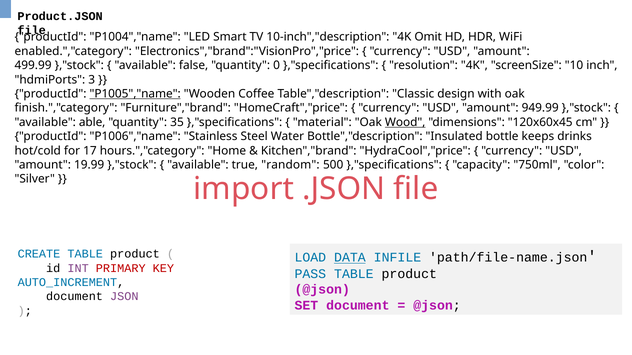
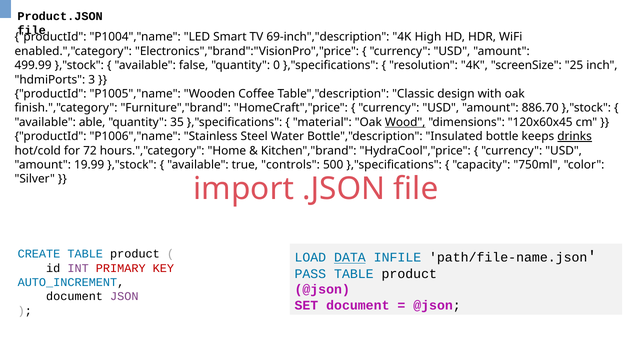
10-inch","description: 10-inch","description -> 69-inch","description (328, 37)
Omit: Omit -> High (428, 37)
10: 10 -> 25 (574, 65)
P1005","name underline: present -> none (135, 94)
949.99: 949.99 -> 886.70 (540, 108)
drinks underline: none -> present (575, 137)
17: 17 -> 72 (90, 151)
random: random -> controls (290, 165)
